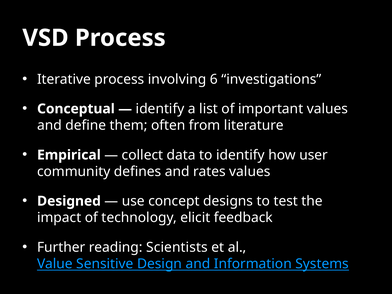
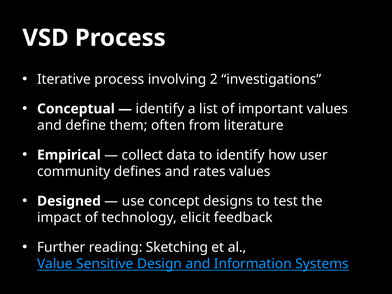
6: 6 -> 2 (214, 79)
Scientists: Scientists -> Sketching (177, 247)
